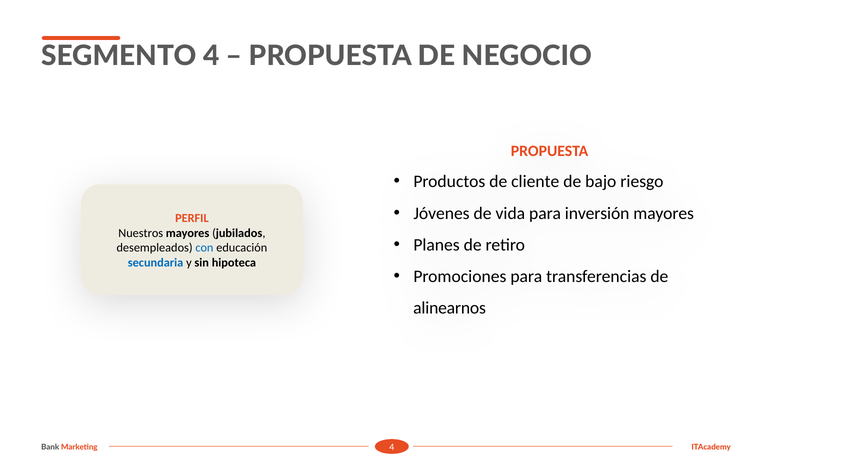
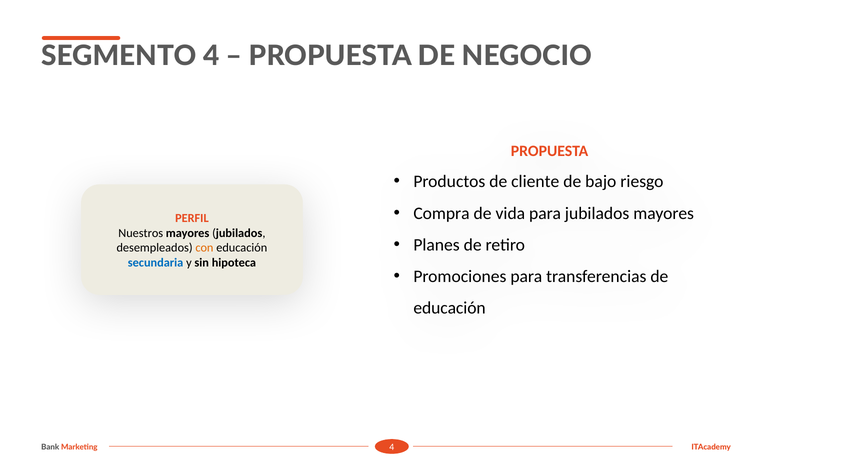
Jóvenes: Jóvenes -> Compra (441, 214)
para inversión: inversión -> jubilados (597, 214)
con colour: blue -> orange (204, 248)
alinearnos: alinearnos -> educación (450, 308)
